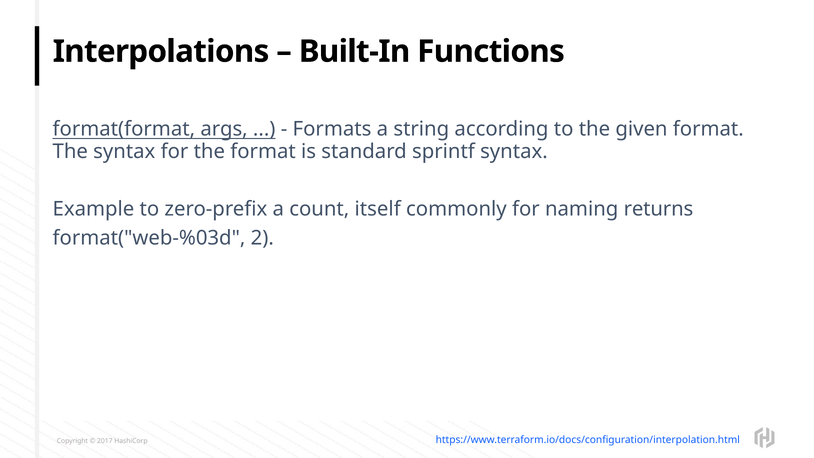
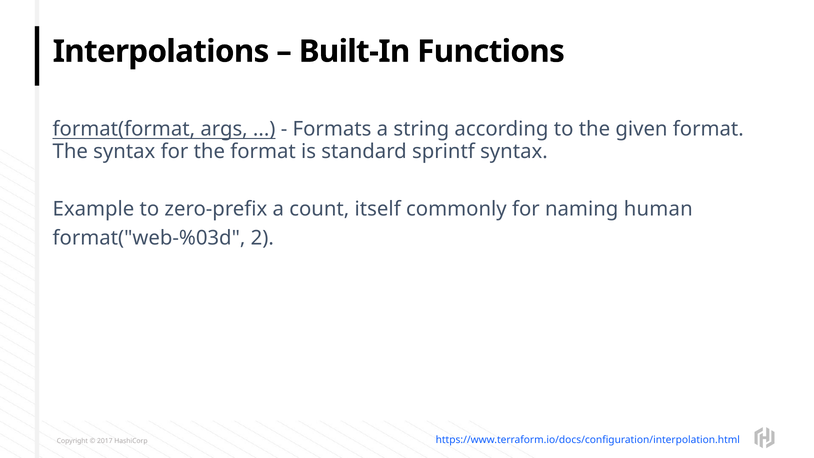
returns: returns -> human (658, 209)
